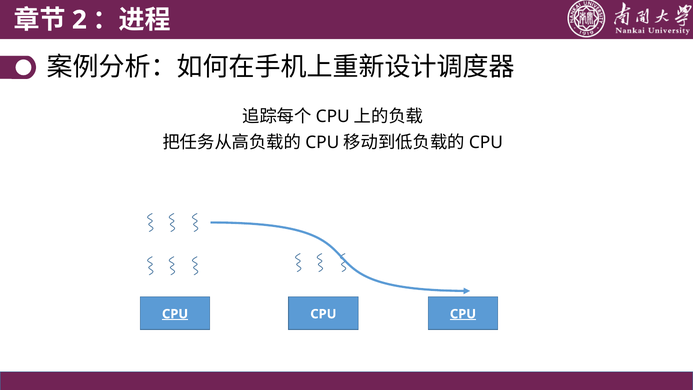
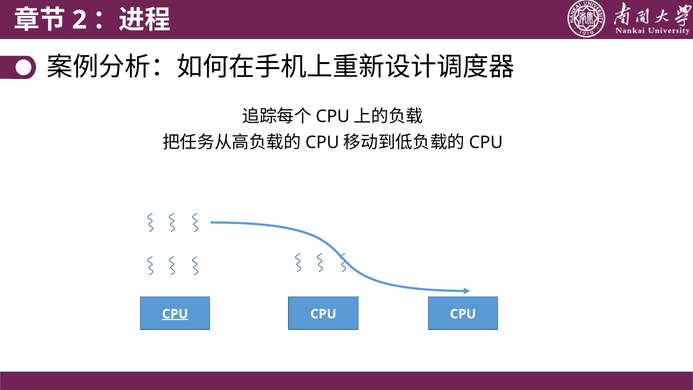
CPU underline: present -> none (463, 314)
